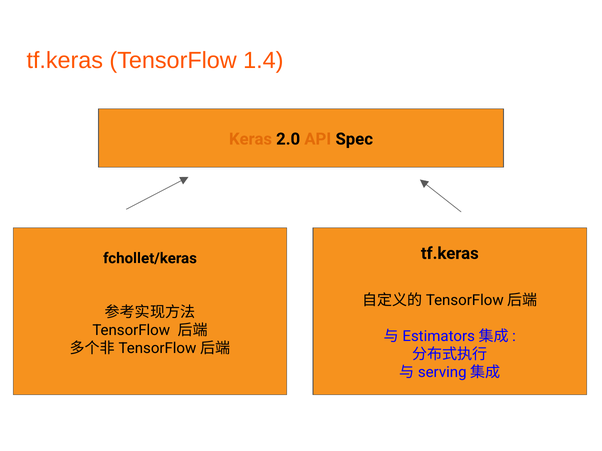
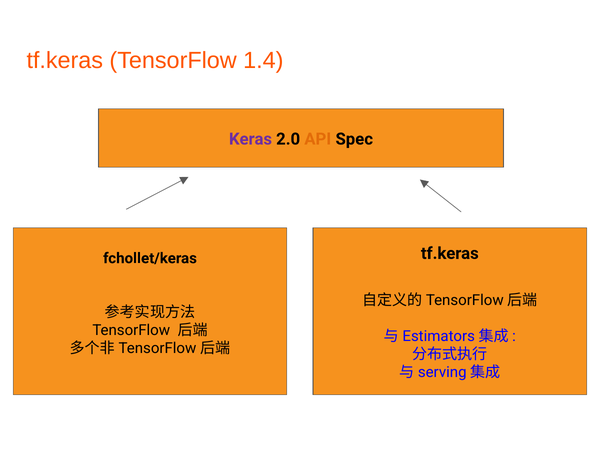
Keras colour: orange -> purple (250, 139)
